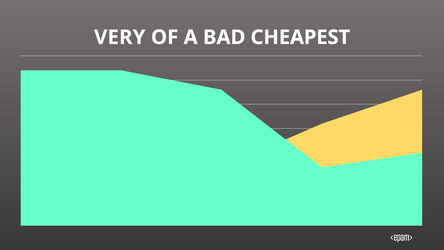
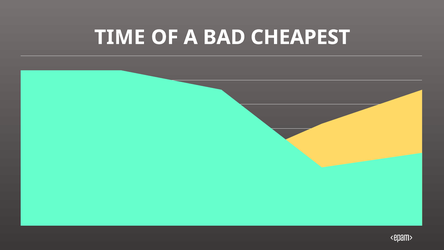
VERY: VERY -> TIME (120, 37)
